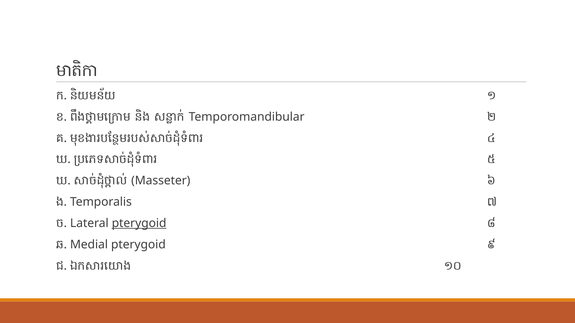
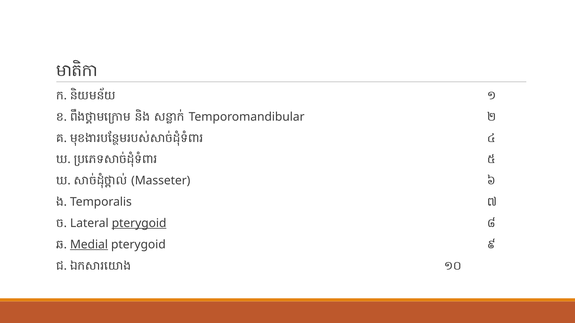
Medial underline: none -> present (89, 245)
